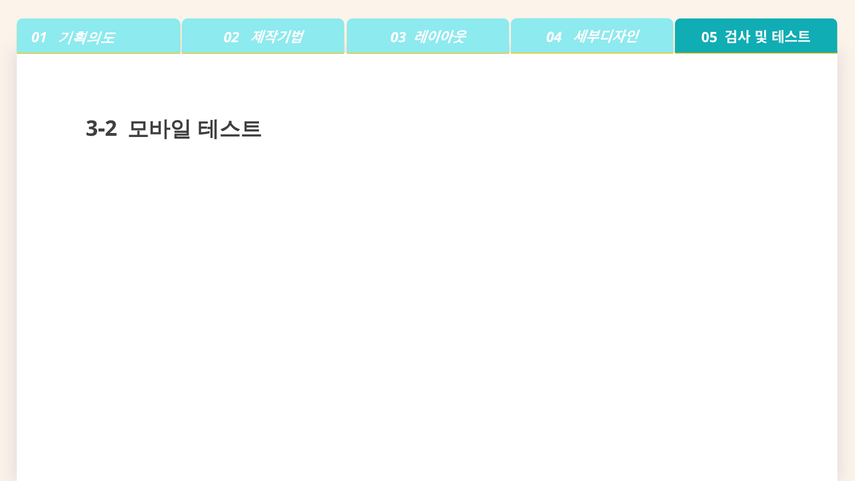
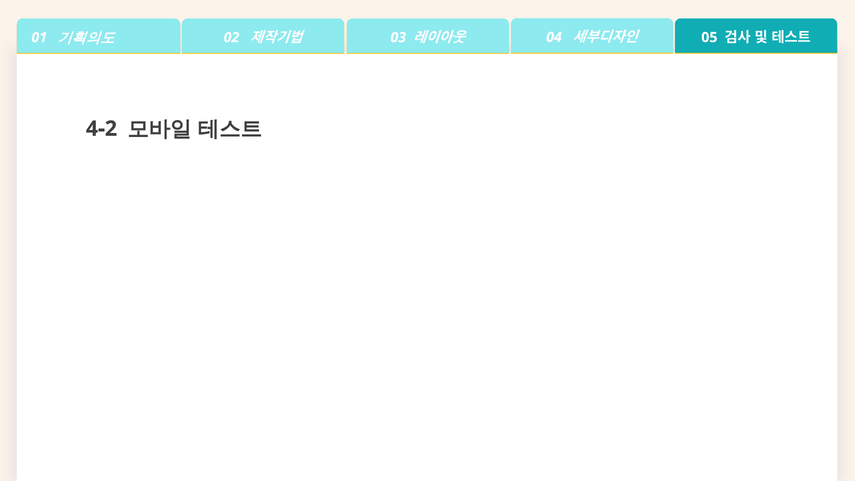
3-2: 3-2 -> 4-2 (101, 129)
